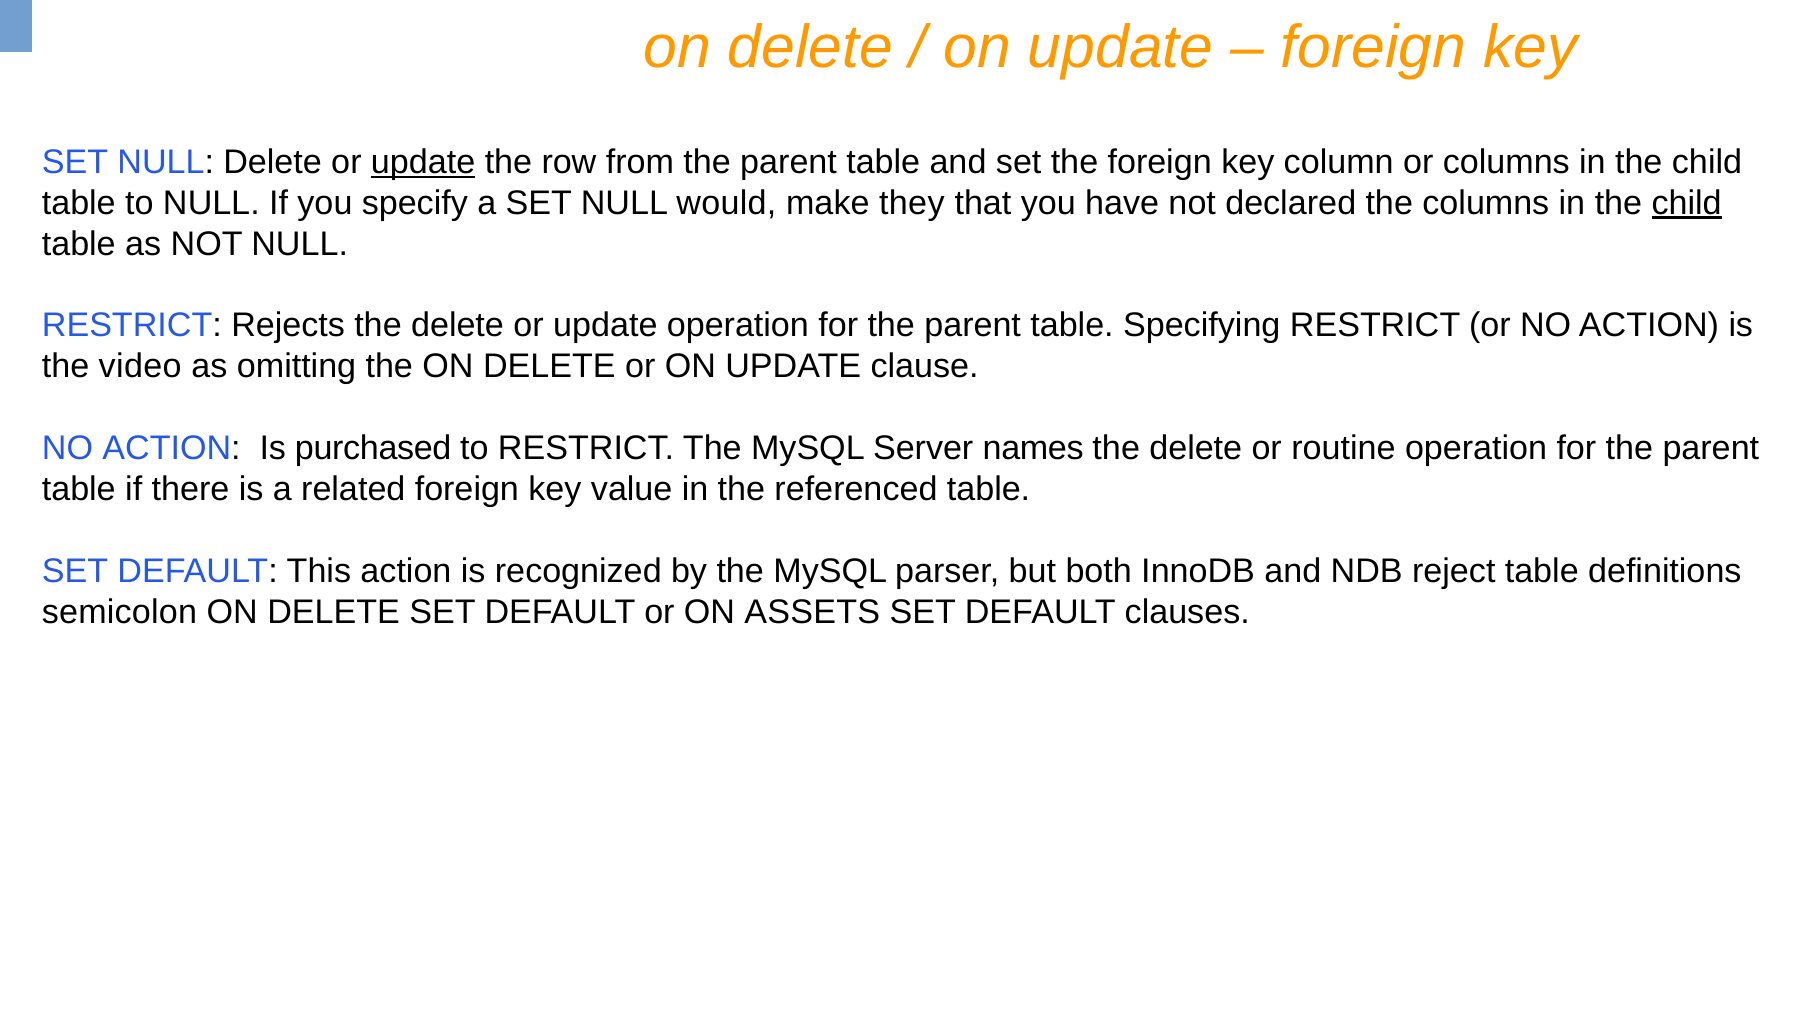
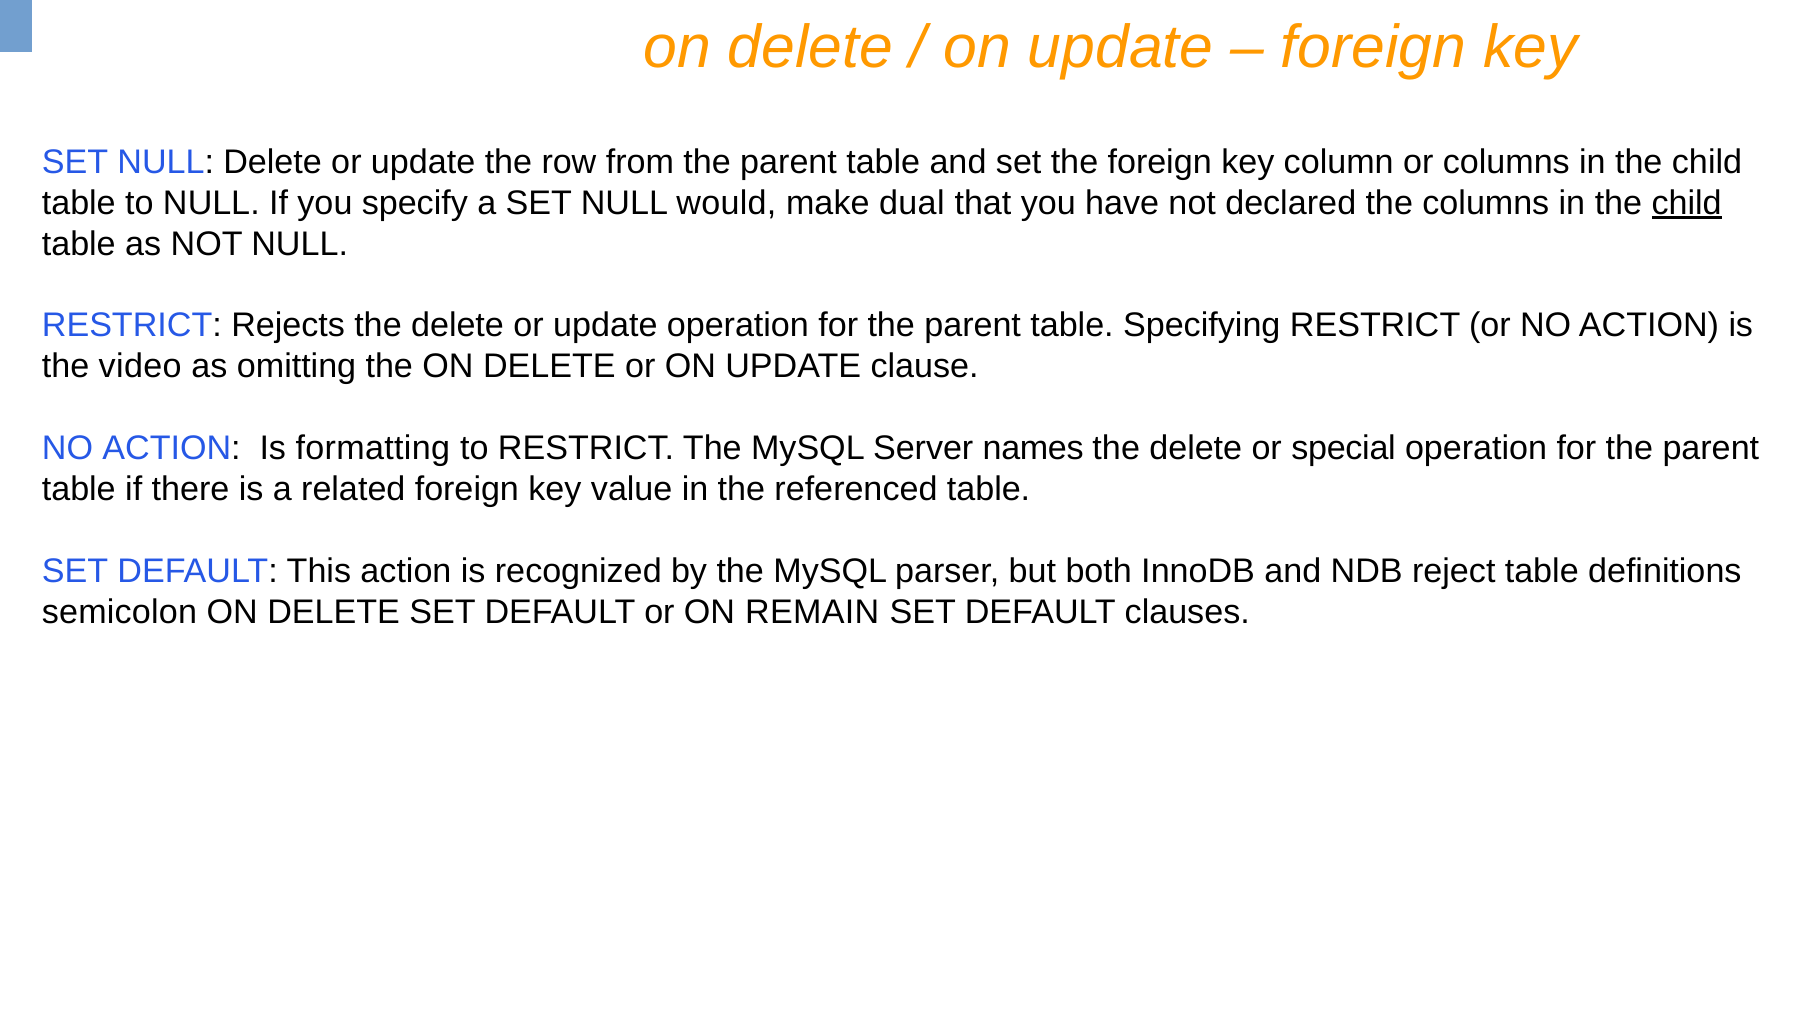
update underline: present -> none (423, 162)
they: they -> dual (912, 203)
purchased: purchased -> formatting (373, 448)
routine: routine -> special (1344, 448)
ASSETS: ASSETS -> REMAIN (812, 612)
